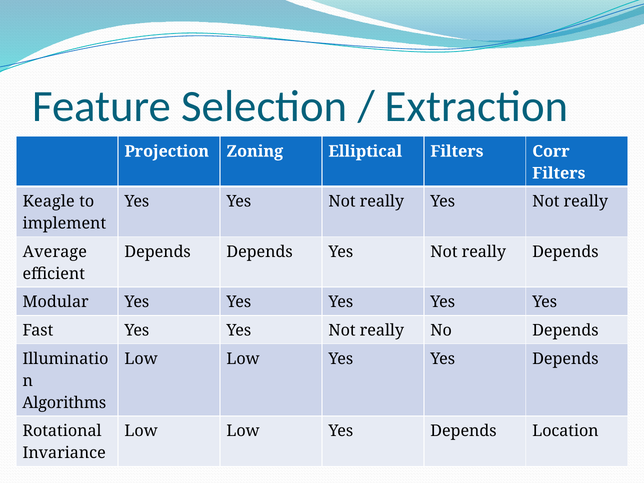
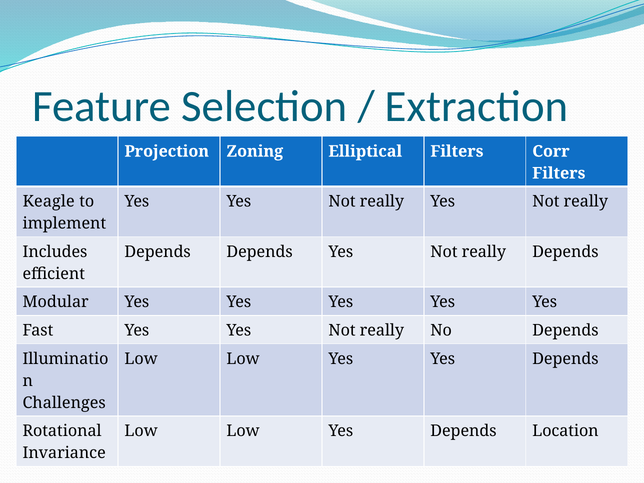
Average: Average -> Includes (55, 252)
Algorithms: Algorithms -> Challenges (64, 403)
